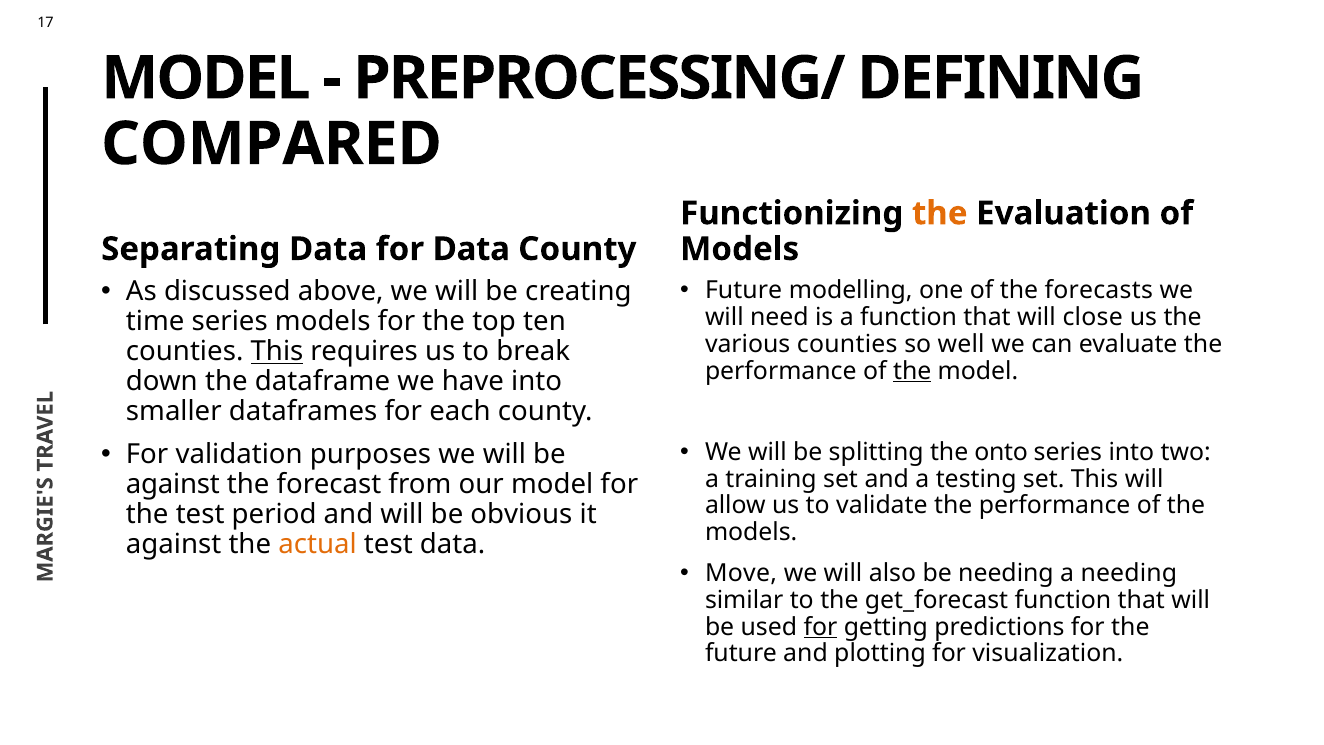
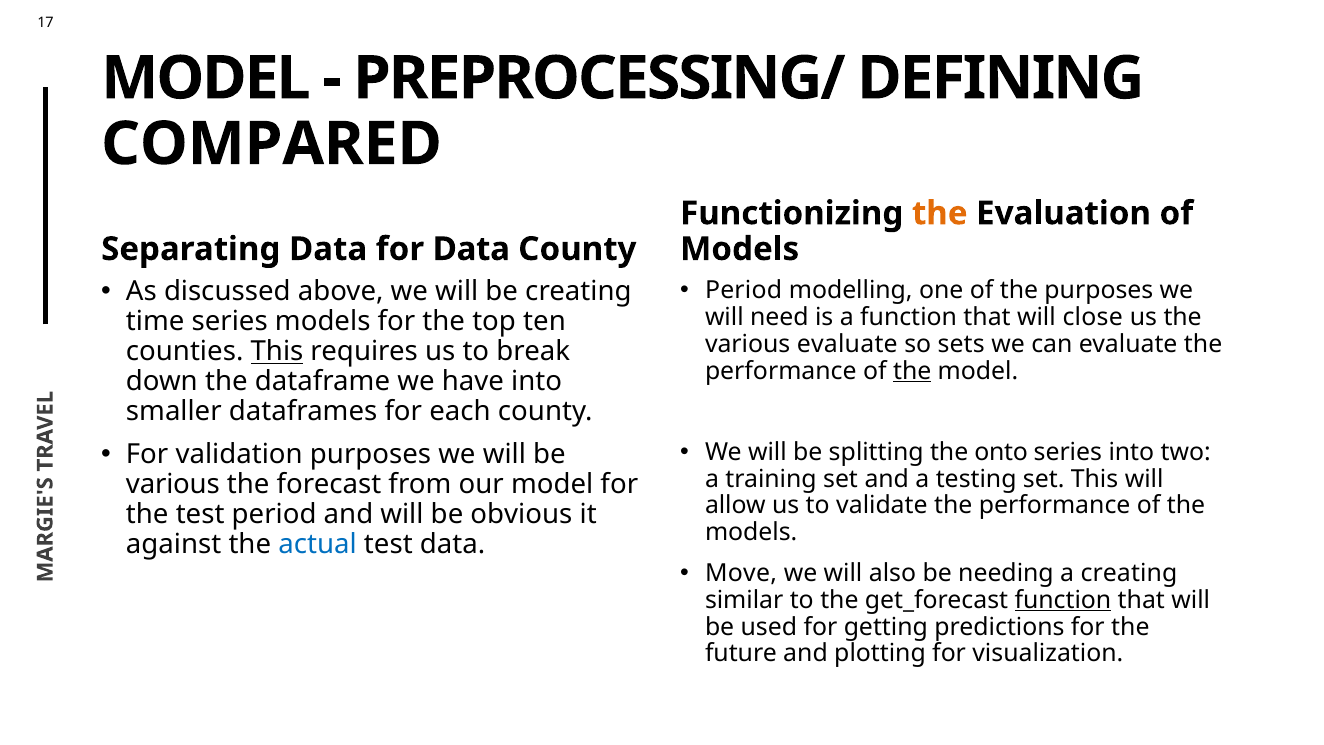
Future: Future -> Period (744, 290)
the forecasts: forecasts -> purposes (1099, 290)
various counties: counties -> evaluate (847, 344)
well: well -> sets (961, 344)
against: against -> various (173, 484)
actual colour: orange -> blue (318, 544)
a needing: needing -> creating (1129, 573)
function underline: none -> present (1063, 600)
for underline: present -> none (820, 627)
